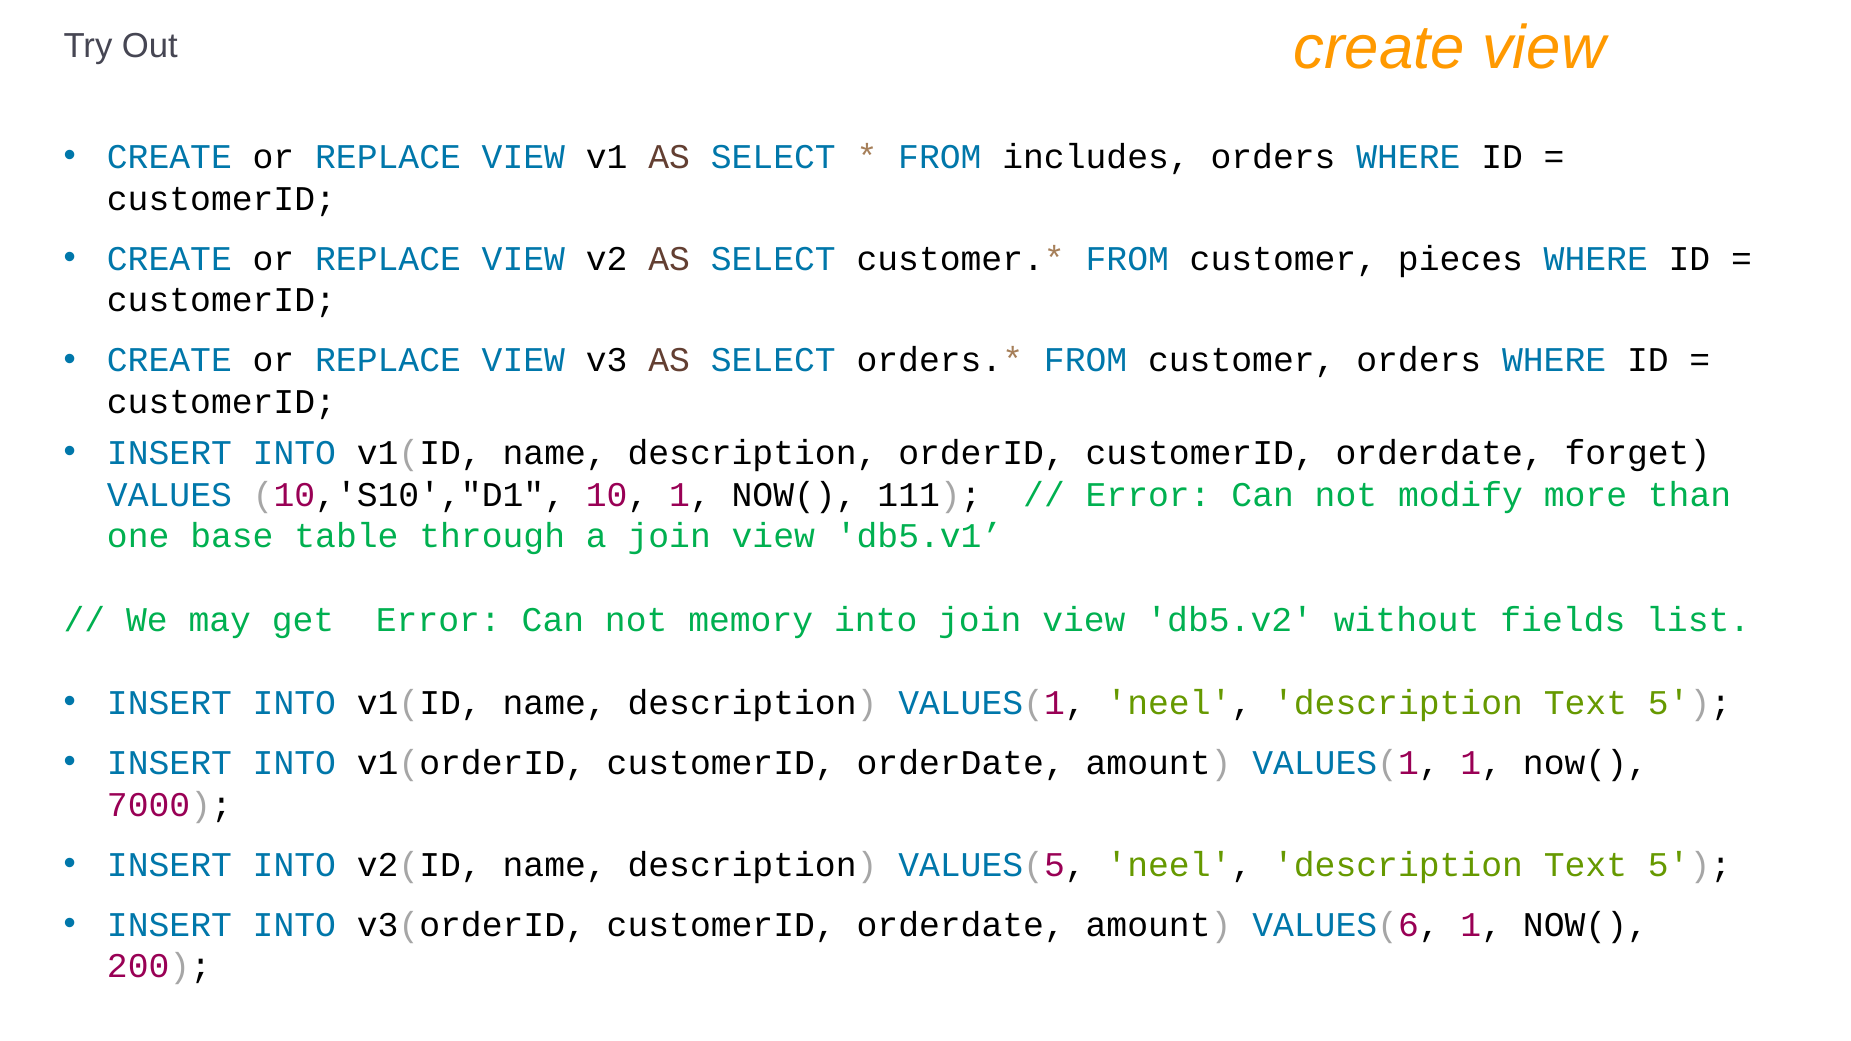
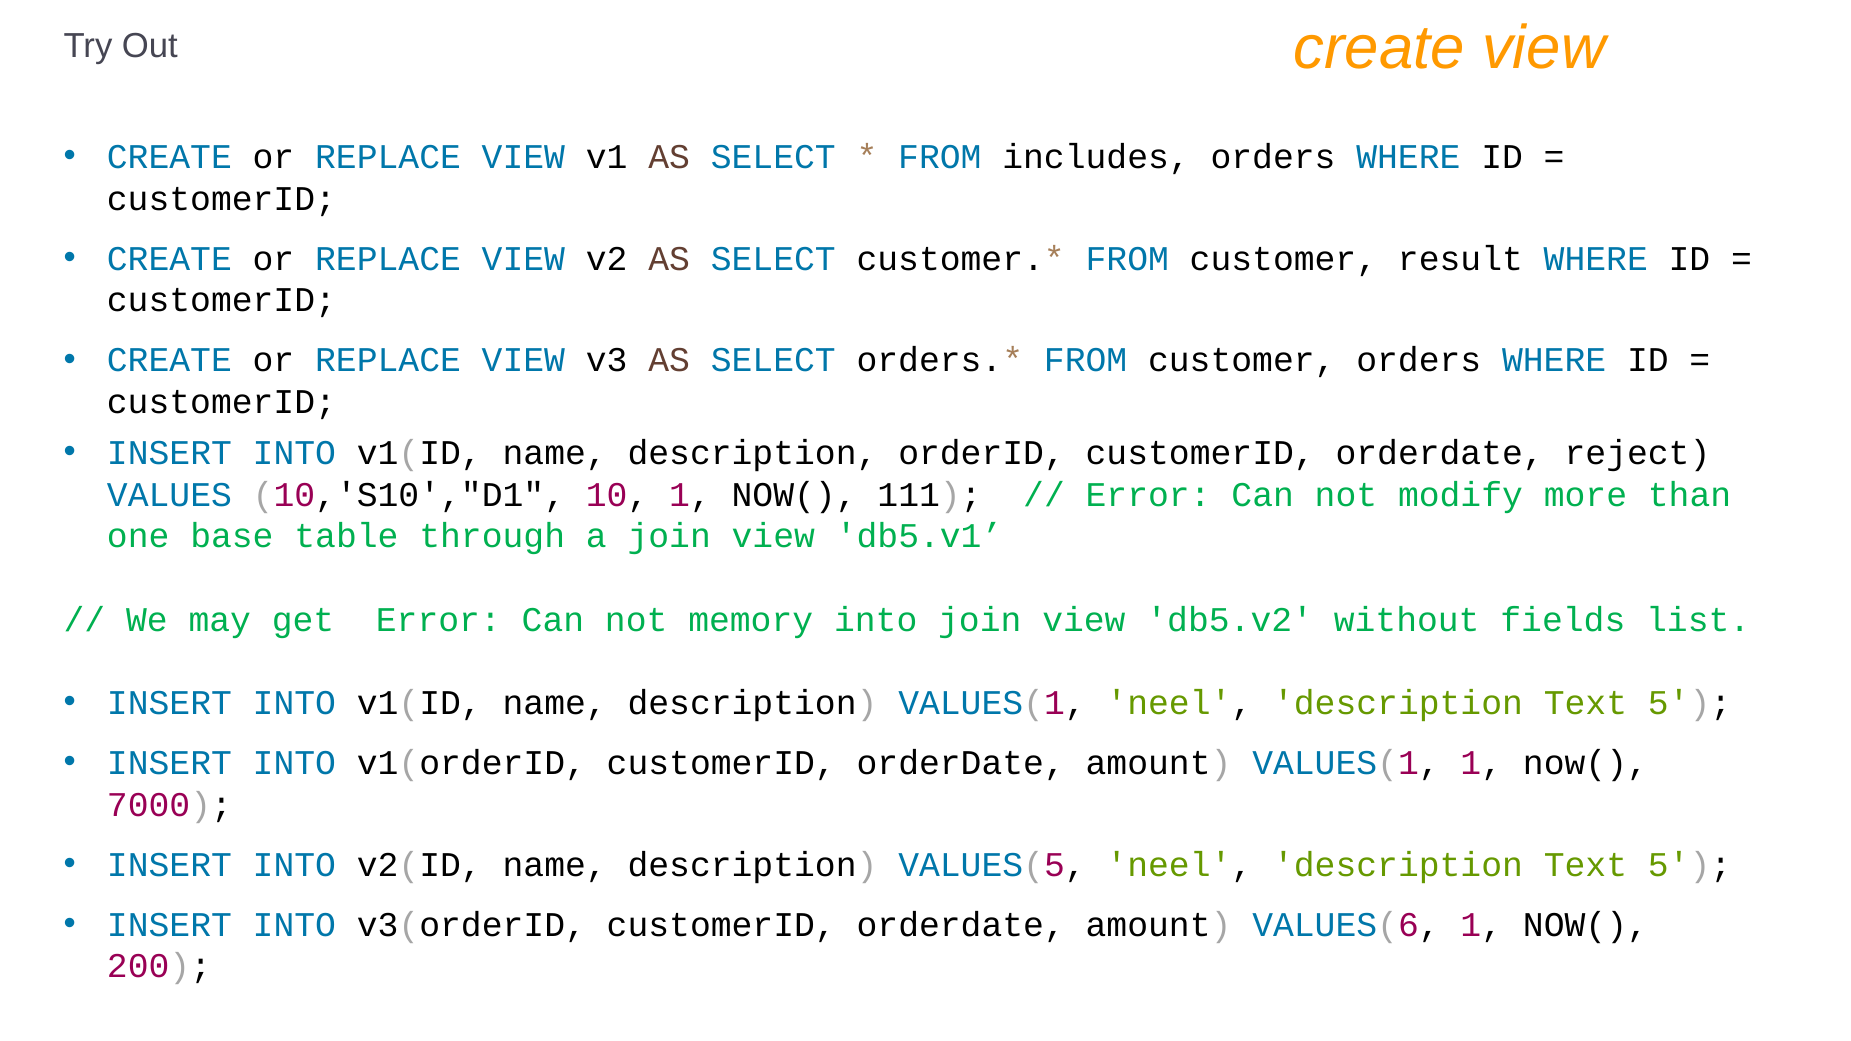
pieces: pieces -> result (1460, 259)
forget: forget -> reject (1637, 453)
